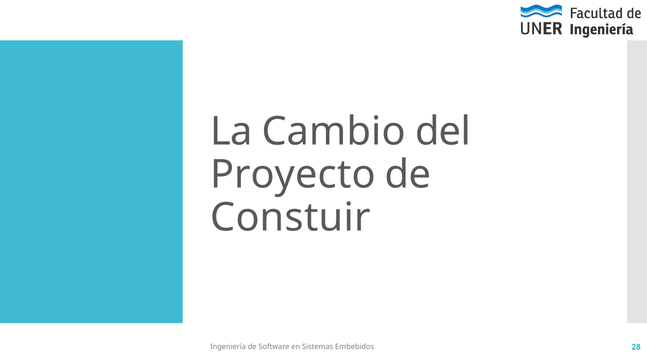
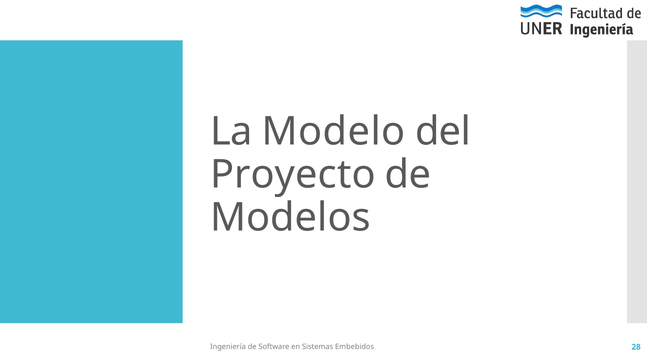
Cambio: Cambio -> Modelo (334, 132)
Constuir: Constuir -> Modelos (290, 218)
